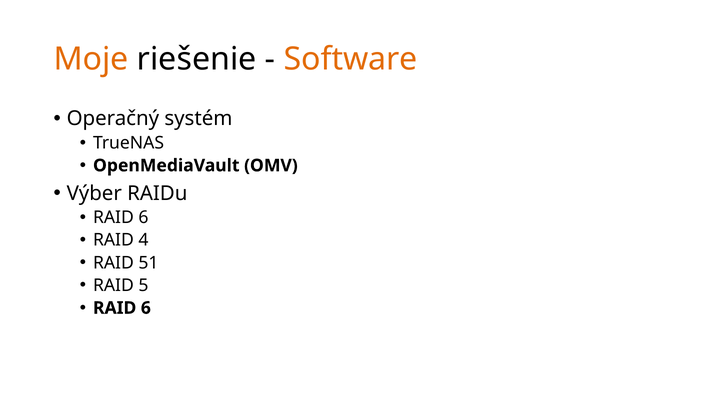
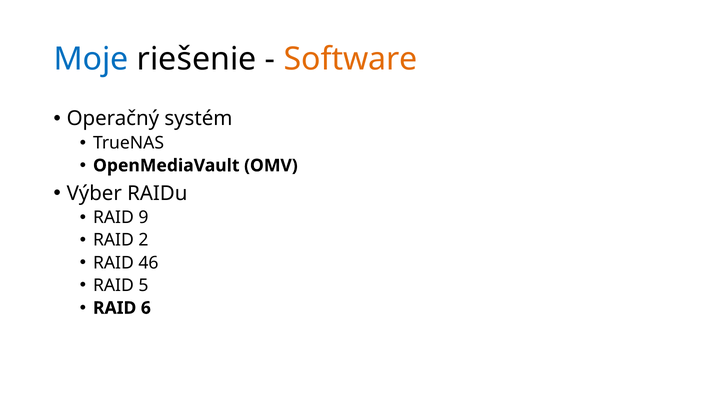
Moje colour: orange -> blue (91, 59)
6: 6 -> 9 (143, 218)
4: 4 -> 2 (143, 240)
51: 51 -> 46 (148, 263)
